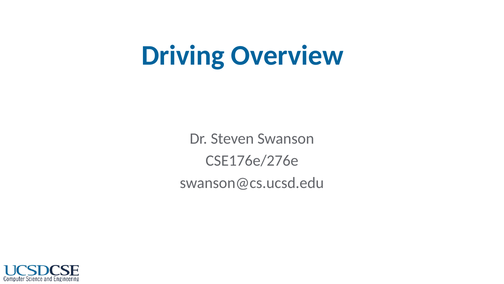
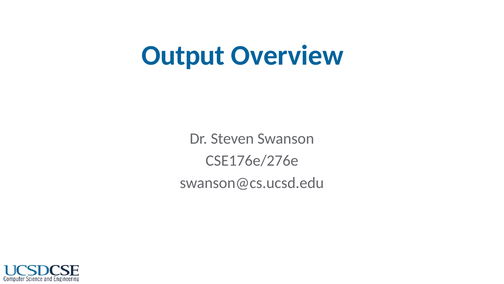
Driving: Driving -> Output (183, 56)
